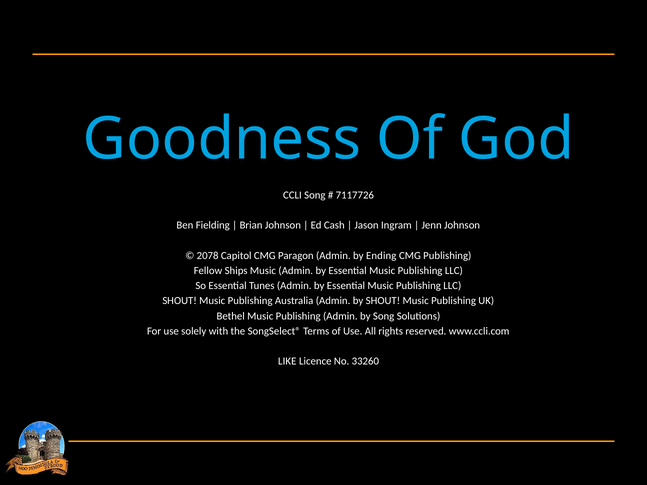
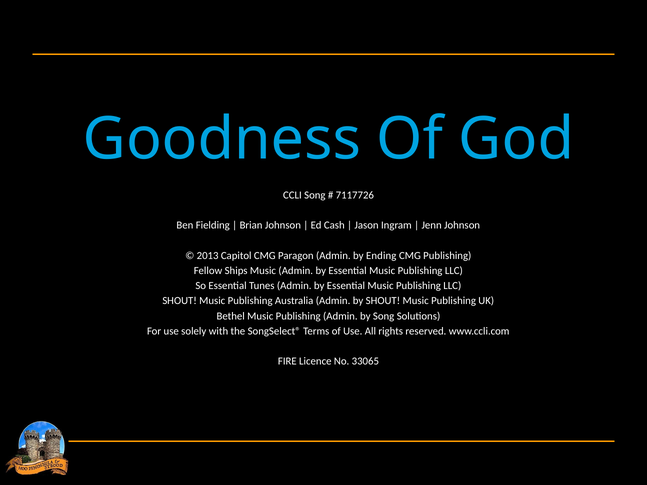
2078: 2078 -> 2013 (208, 256)
LIKE: LIKE -> FIRE (287, 361)
33260: 33260 -> 33065 (365, 361)
